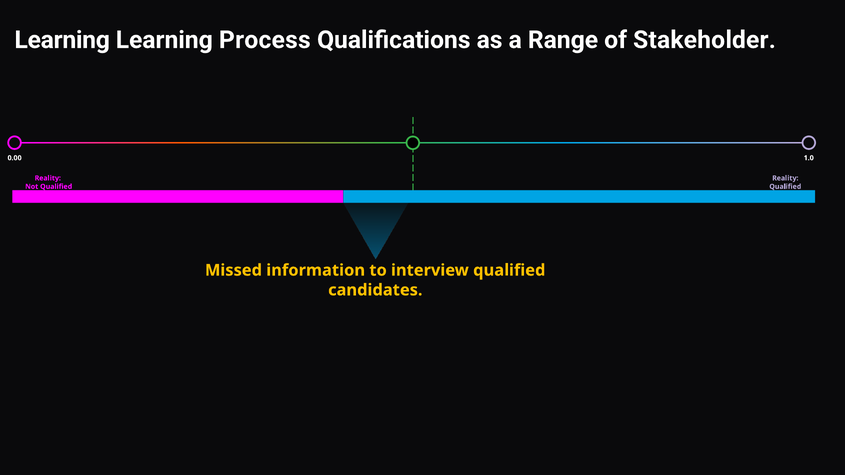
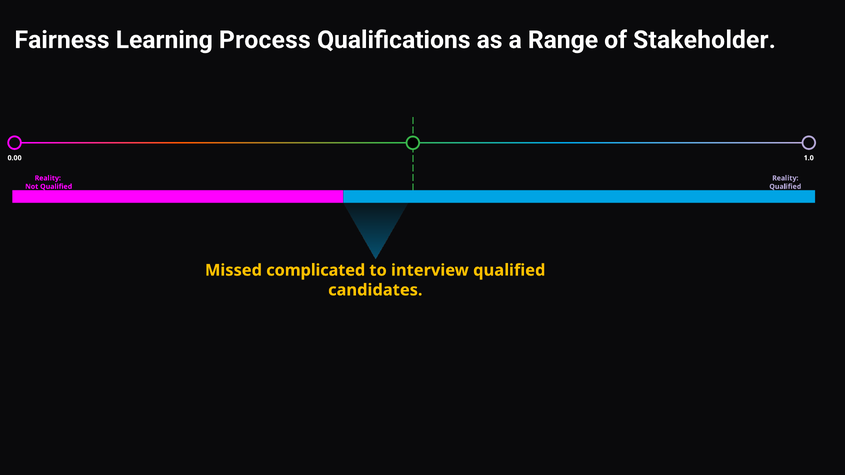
Learning: Learning -> Fairness (62, 40)
information: information -> complicated (316, 270)
